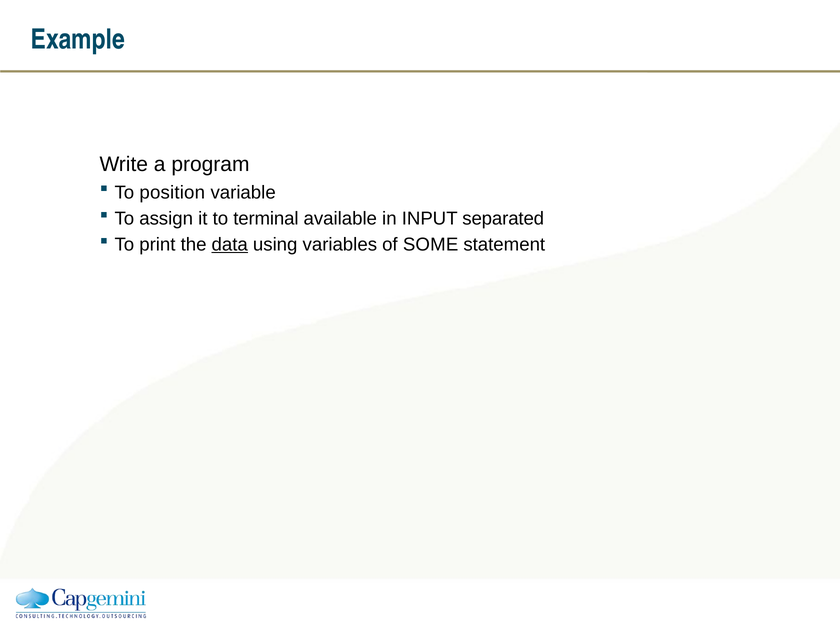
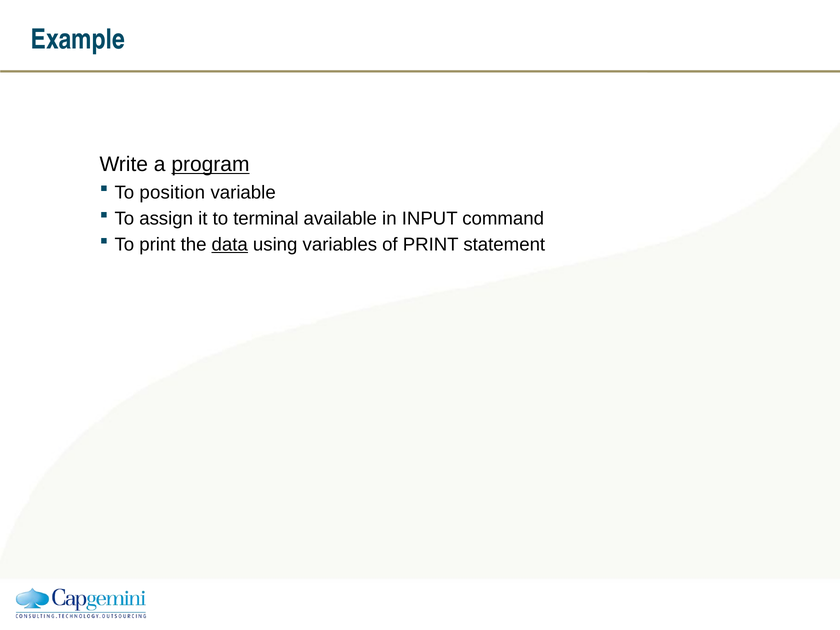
program underline: none -> present (210, 165)
separated: separated -> command (503, 218)
of SOME: SOME -> PRINT (431, 245)
